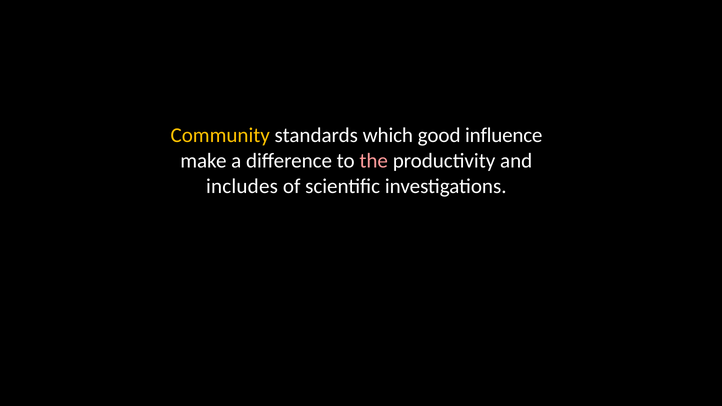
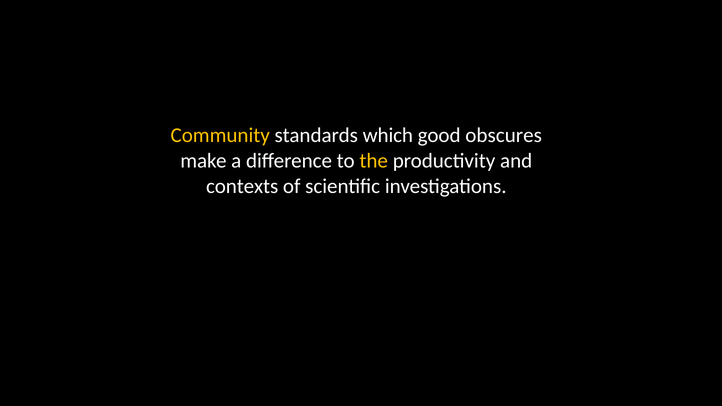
influence: influence -> obscures (504, 136)
the colour: pink -> yellow (374, 161)
includes: includes -> contexts (242, 186)
